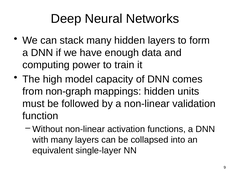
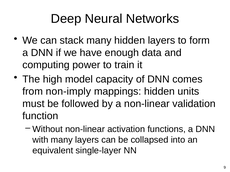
non-graph: non-graph -> non-imply (68, 92)
